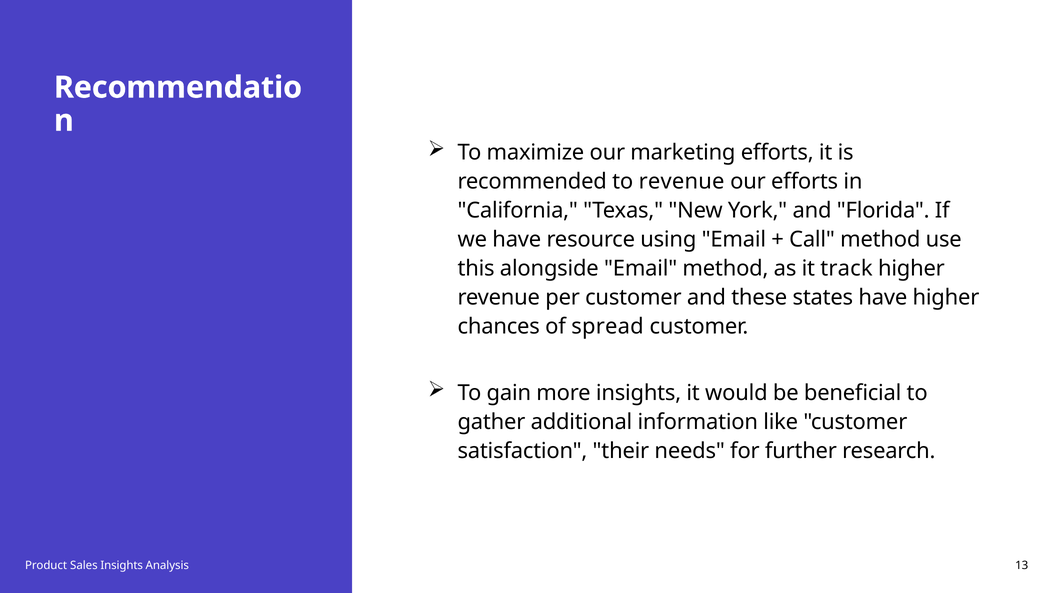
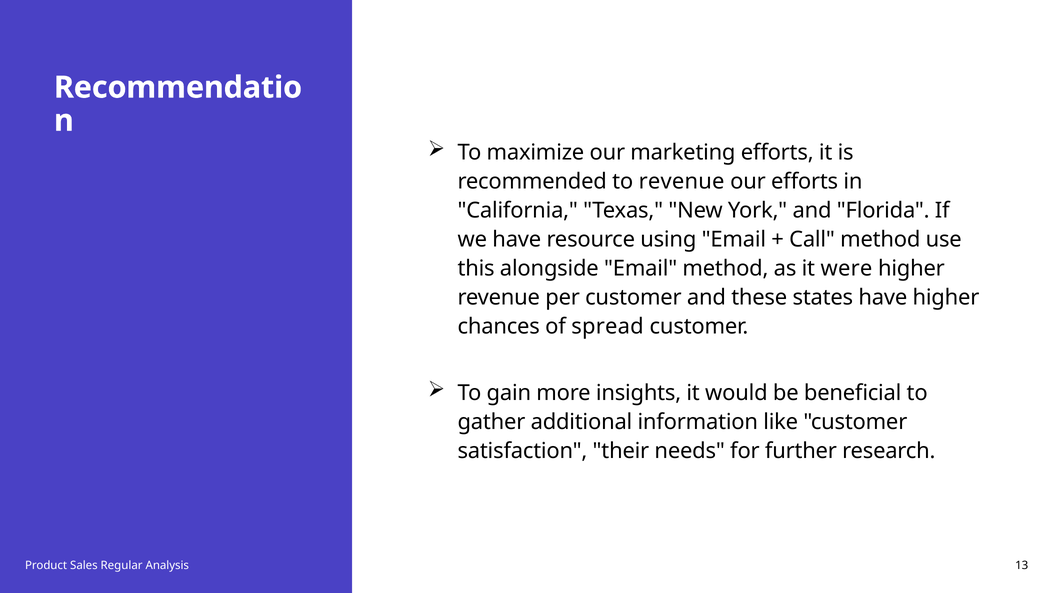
track: track -> were (846, 268)
Sales Insights: Insights -> Regular (122, 565)
